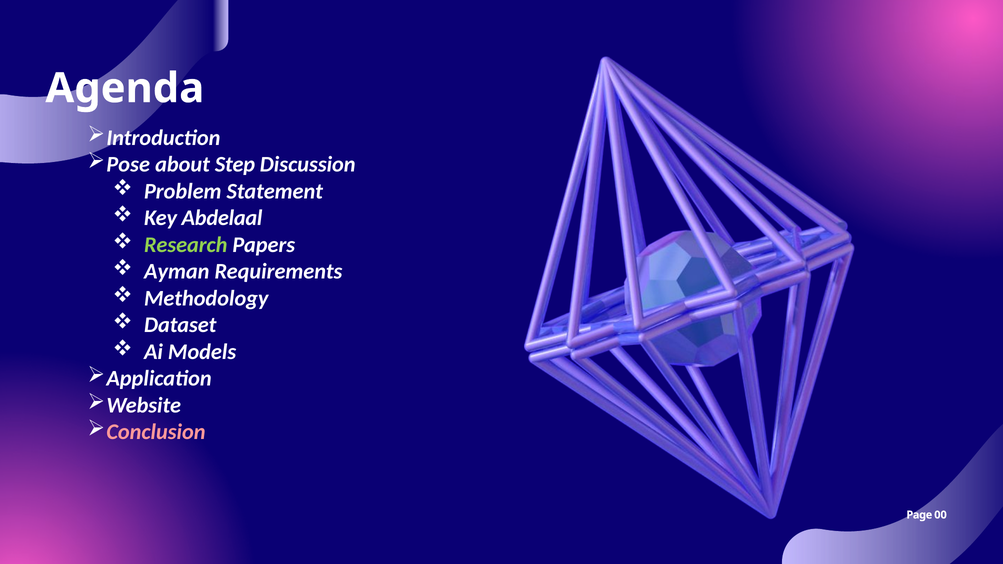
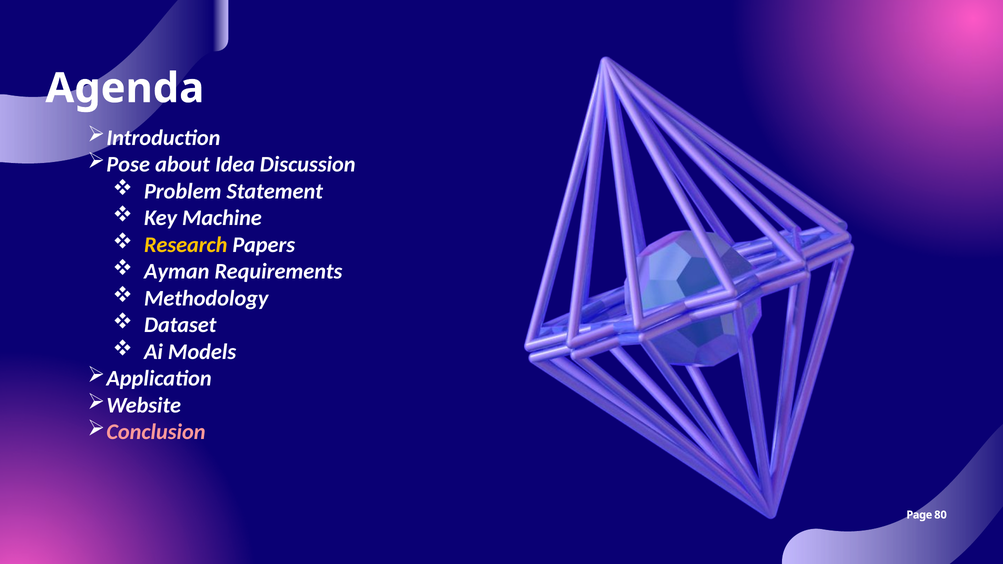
Step: Step -> Idea (235, 165)
Abdelaal: Abdelaal -> Machine (222, 218)
Research colour: light green -> yellow (186, 245)
00: 00 -> 80 (940, 515)
